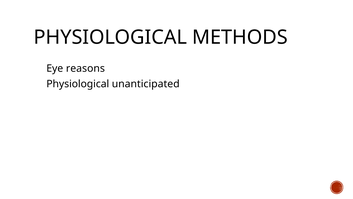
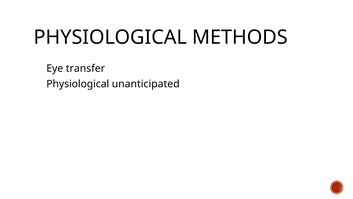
reasons: reasons -> transfer (85, 68)
